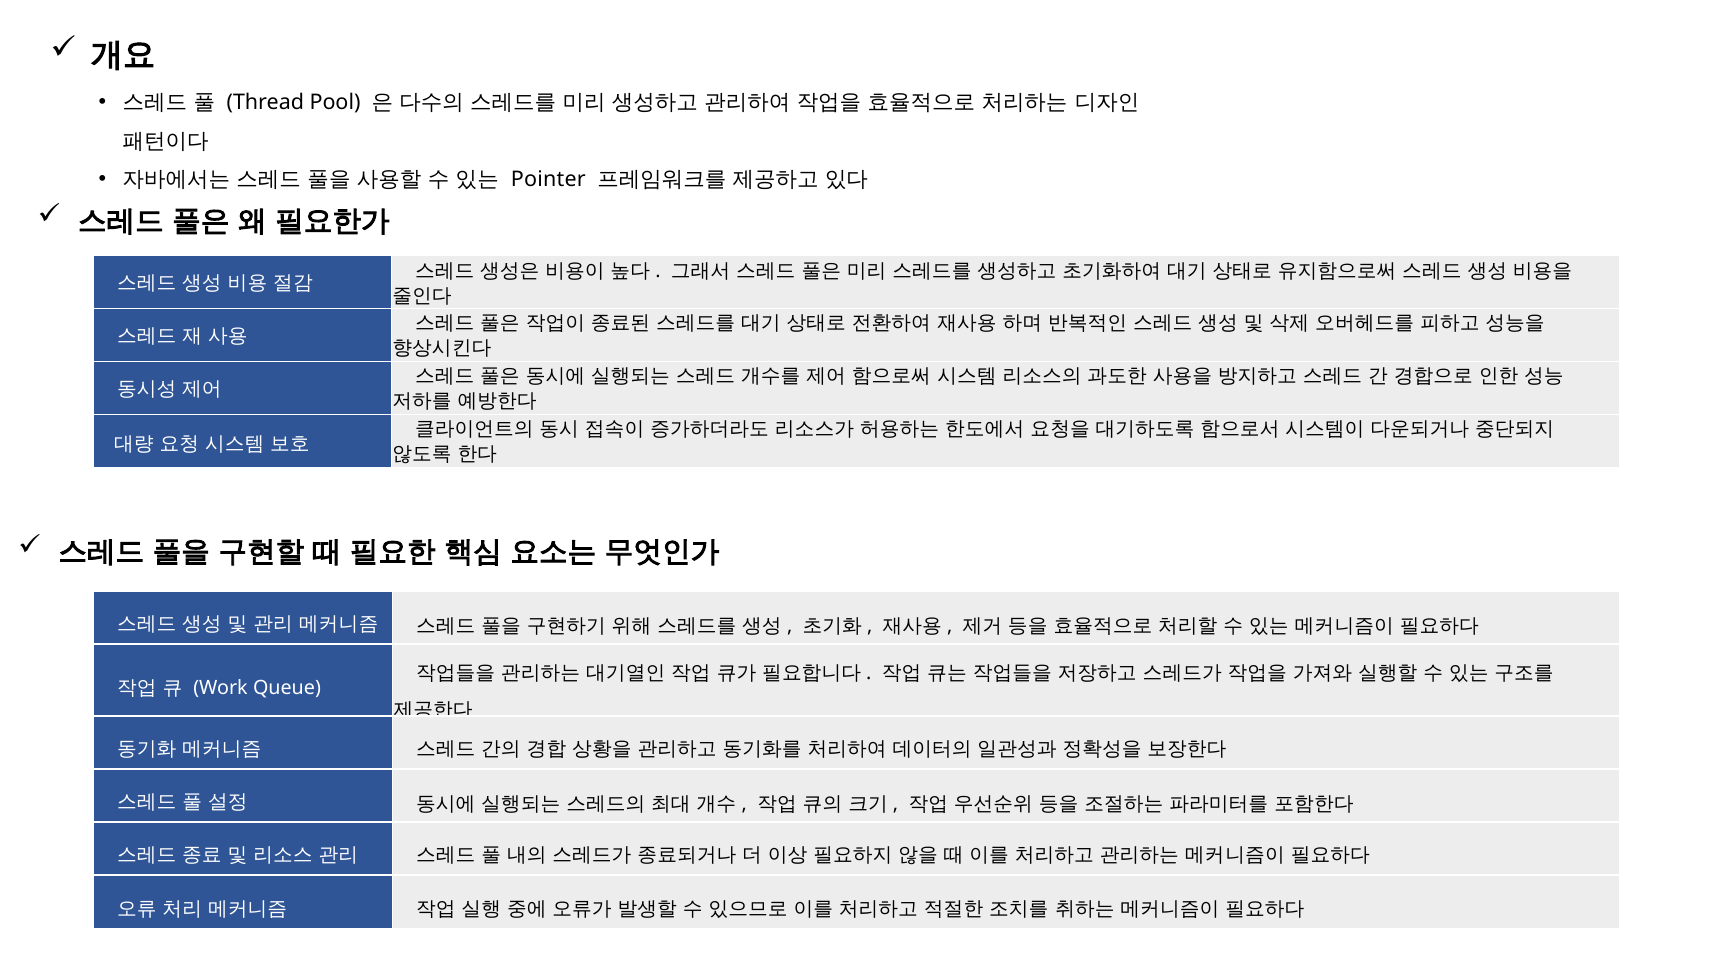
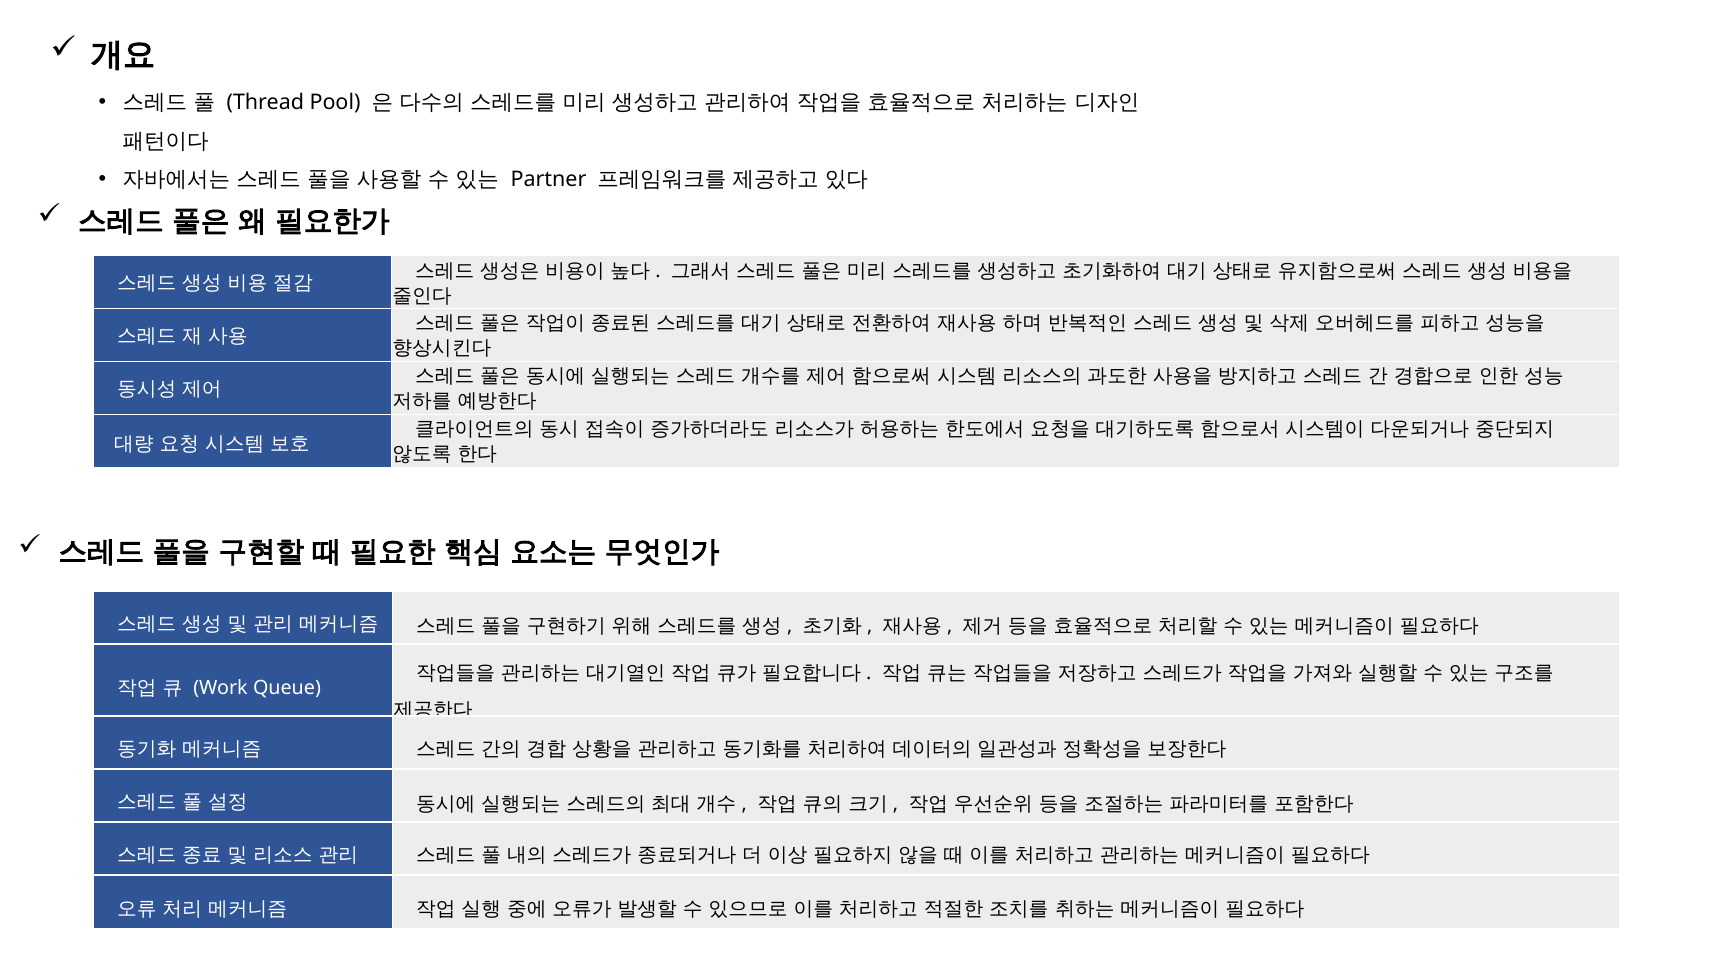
Pointer: Pointer -> Partner (549, 180)
